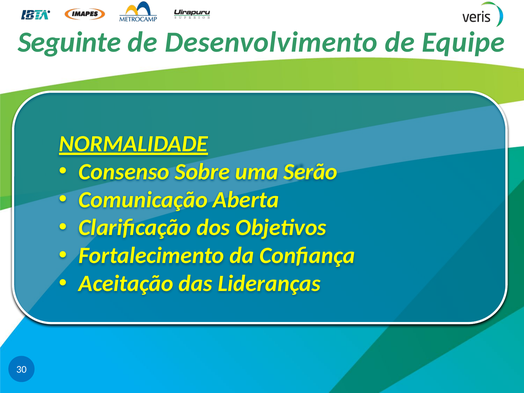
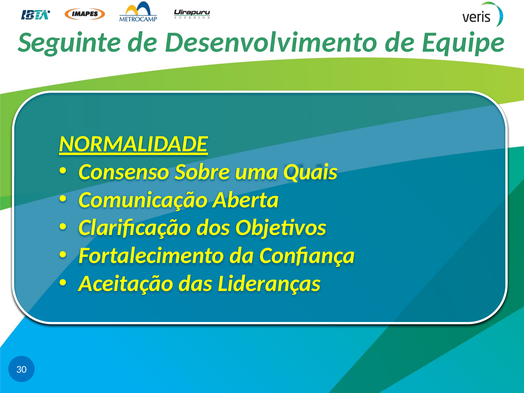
Serão: Serão -> Quais (310, 172)
